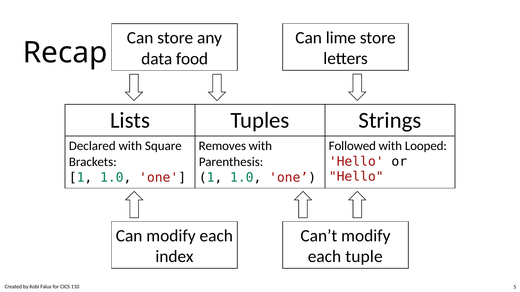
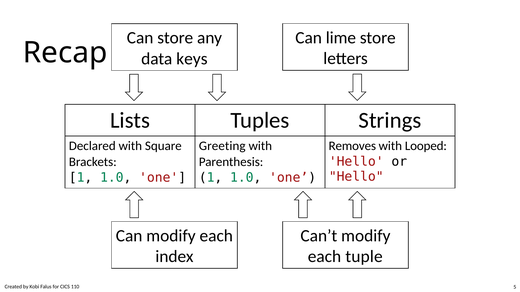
food: food -> keys (192, 59)
Removes: Removes -> Greeting (222, 146)
Followed: Followed -> Removes (352, 146)
